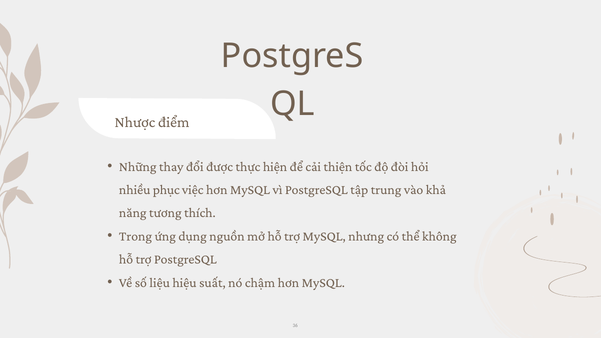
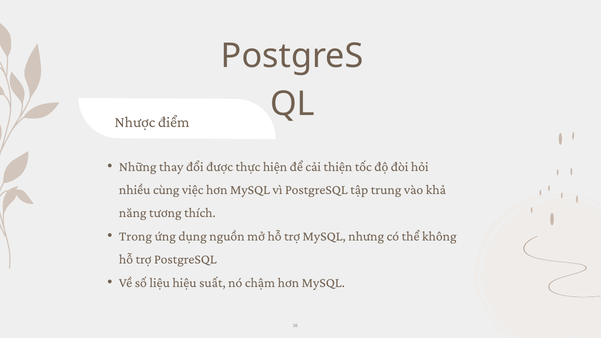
phục: phục -> cùng (166, 190)
